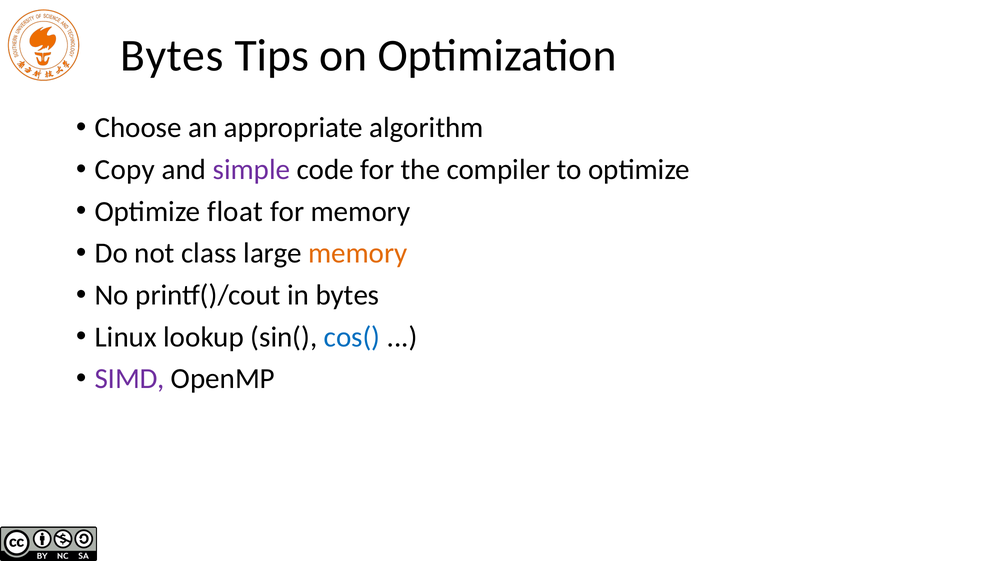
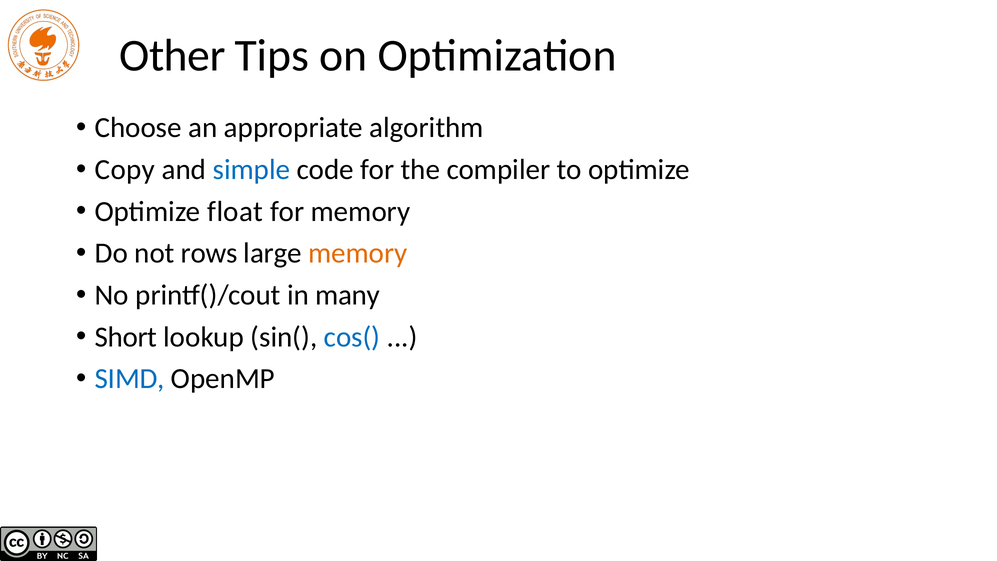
Bytes: Bytes -> Other (172, 55)
simple colour: purple -> blue (251, 170)
class: class -> rows (209, 253)
in bytes: bytes -> many (348, 295)
Linux: Linux -> Short (126, 337)
SIMD colour: purple -> blue (130, 379)
